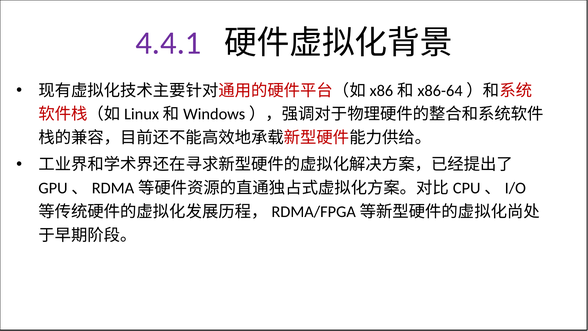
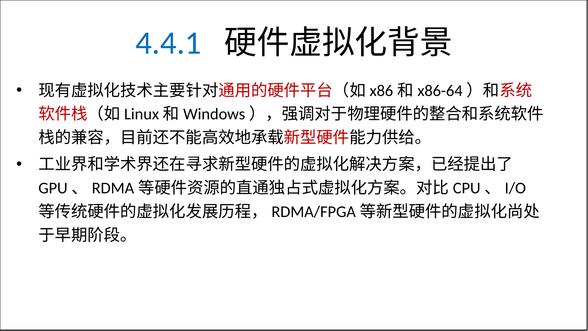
4.4.1 colour: purple -> blue (168, 43)
